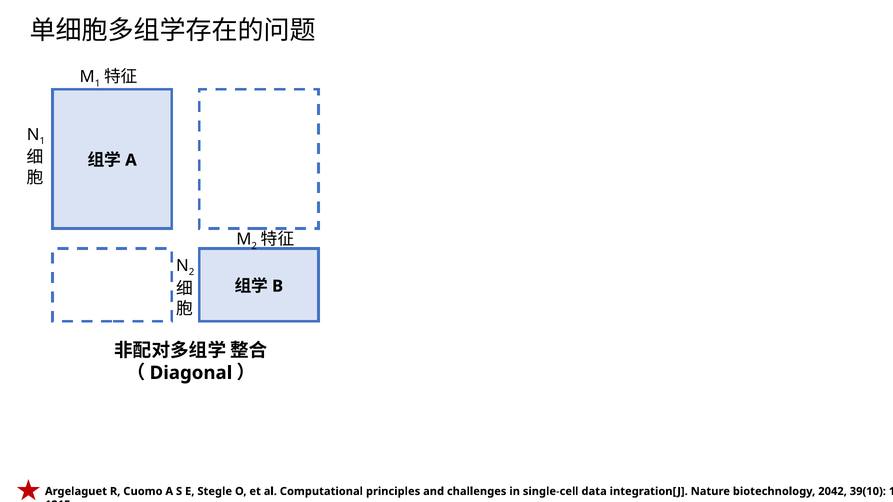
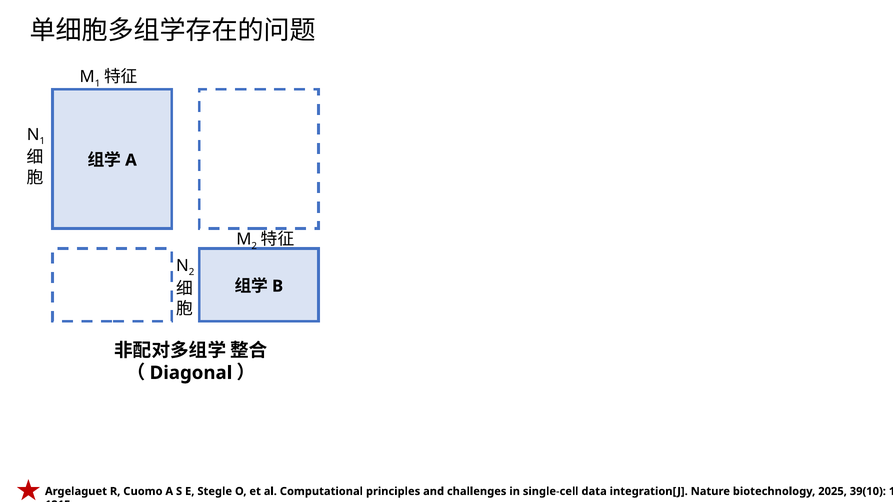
2042: 2042 -> 2025 (833, 492)
